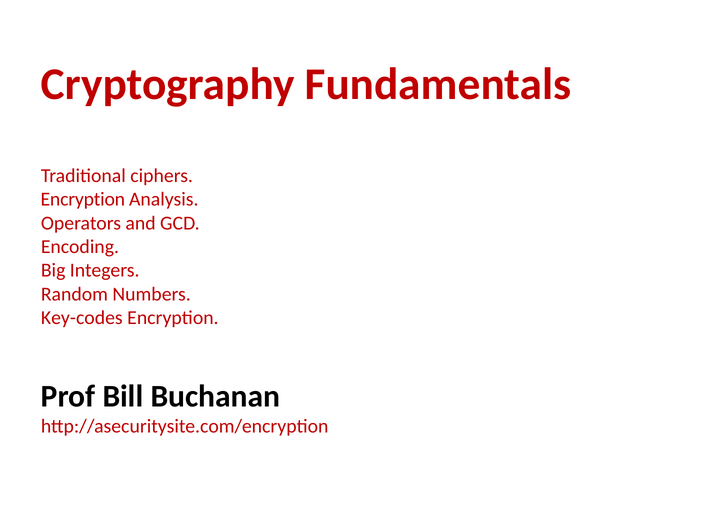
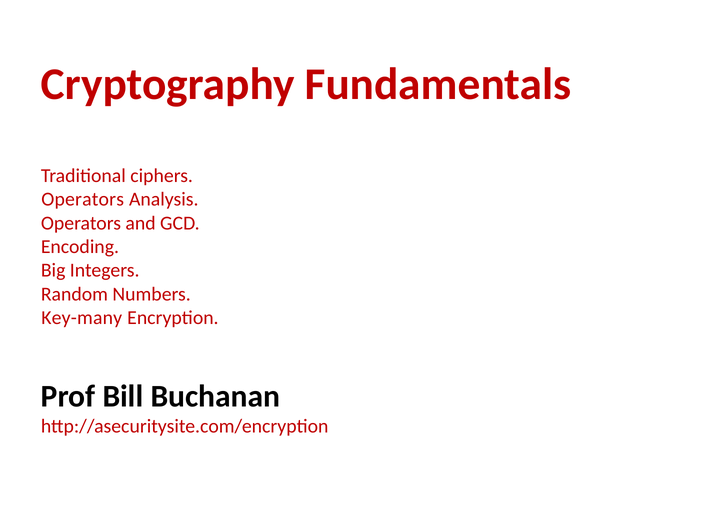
Encryption: Encryption -> Operators (83, 200)
Key-codes: Key-codes -> Key-many (82, 318)
